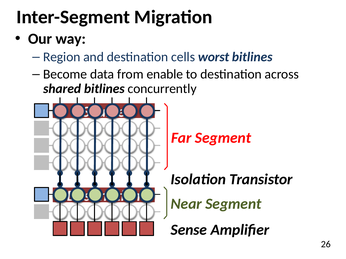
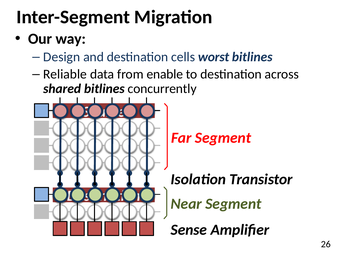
Region: Region -> Design (62, 57)
Become: Become -> Reliable (65, 74)
